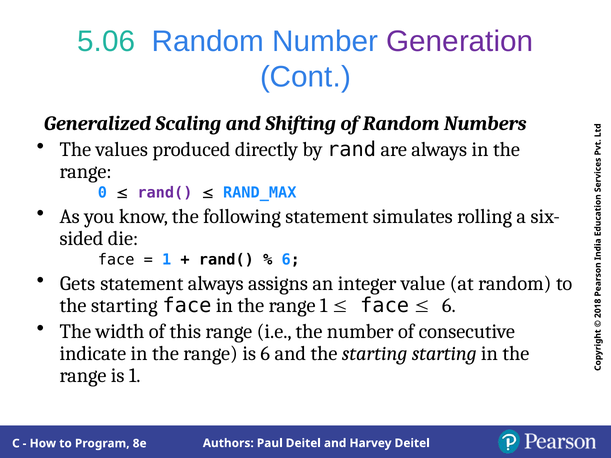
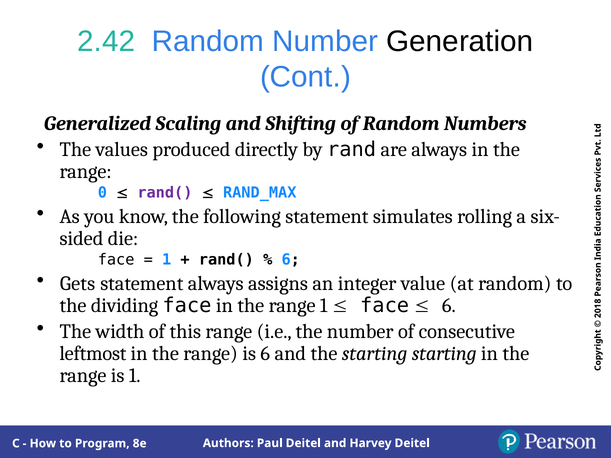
5.06: 5.06 -> 2.42 (106, 41)
Generation colour: purple -> black (460, 41)
starting: starting -> dividing (125, 306)
indicate: indicate -> leftmost (93, 354)
